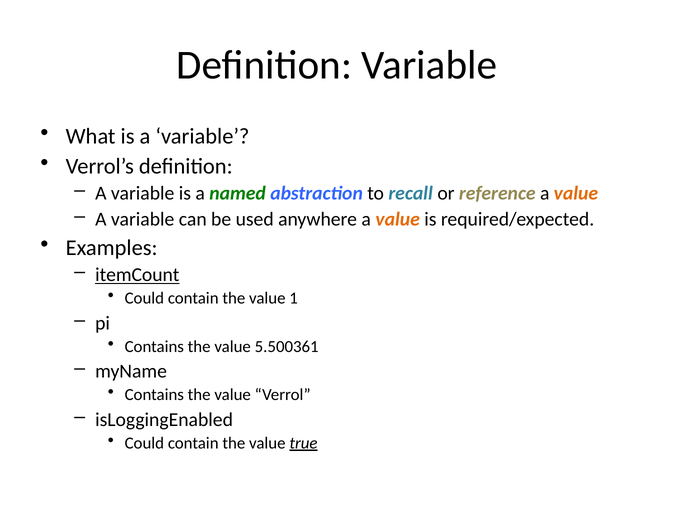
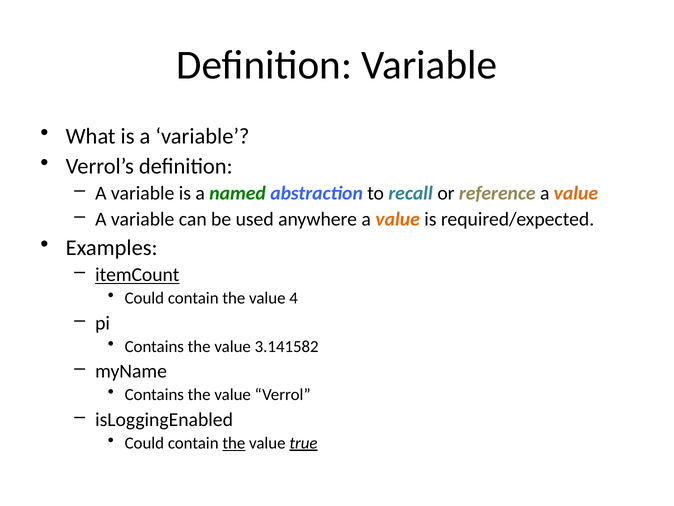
1: 1 -> 4 (294, 298)
5.500361: 5.500361 -> 3.141582 (287, 346)
the underline: none -> present (234, 443)
